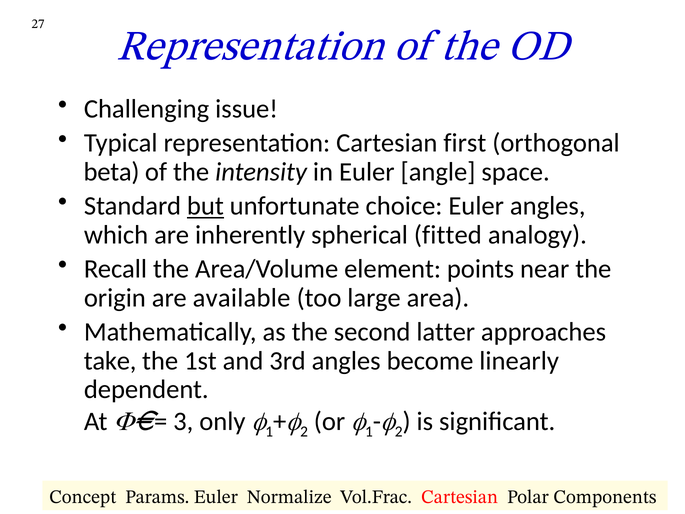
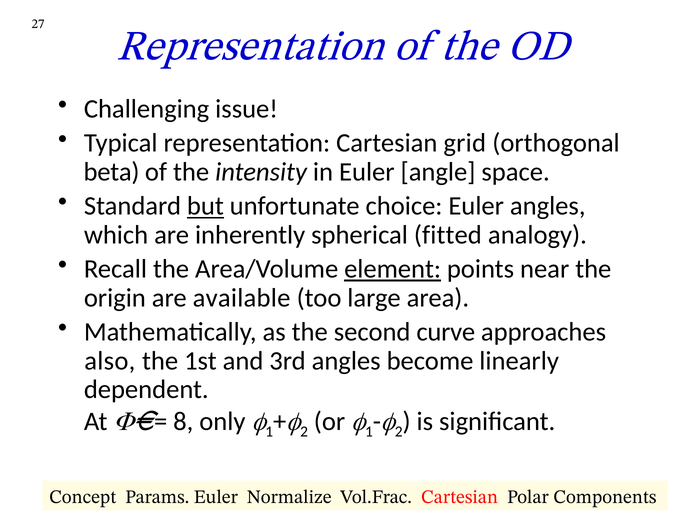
first: first -> grid (465, 143)
element underline: none -> present (393, 269)
latter: latter -> curve (446, 332)
take: take -> also (110, 361)
3: 3 -> 8 (183, 421)
